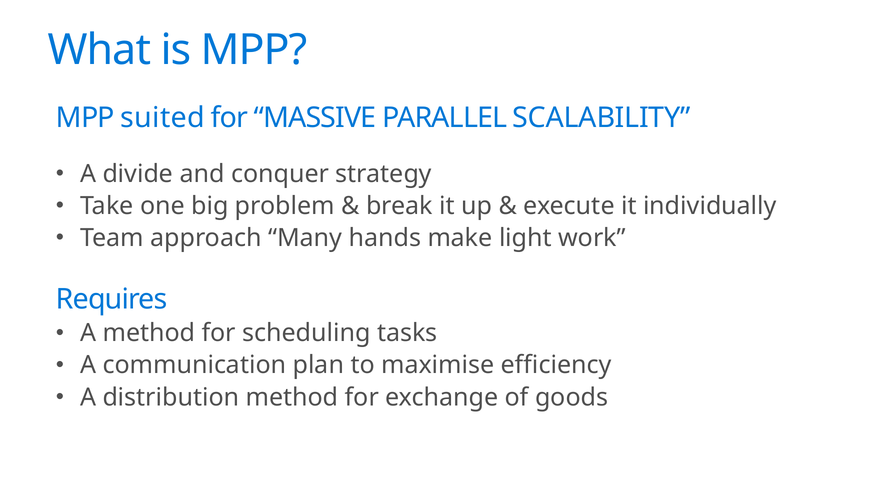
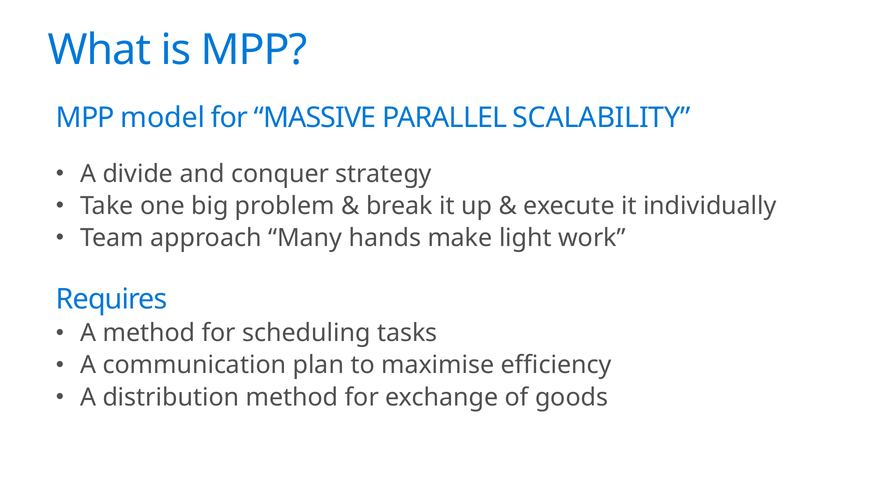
suited: suited -> model (163, 118)
